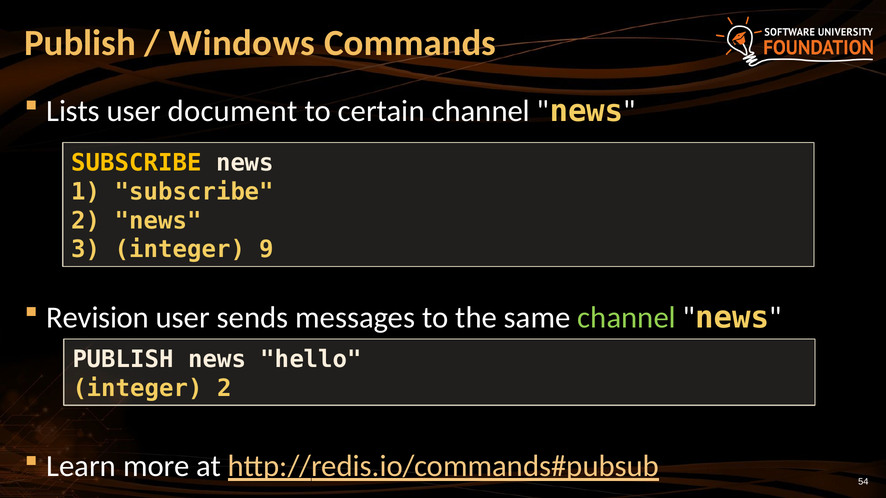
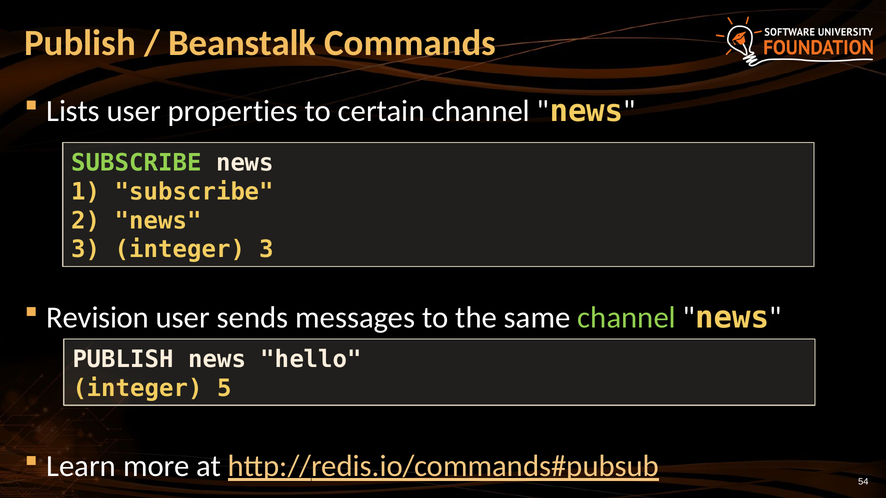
Windows: Windows -> Beanstalk (242, 43)
document: document -> properties (233, 111)
SUBSCRIBE colour: yellow -> light green (137, 163)
integer 9: 9 -> 3 (267, 250)
integer 2: 2 -> 5 (224, 389)
